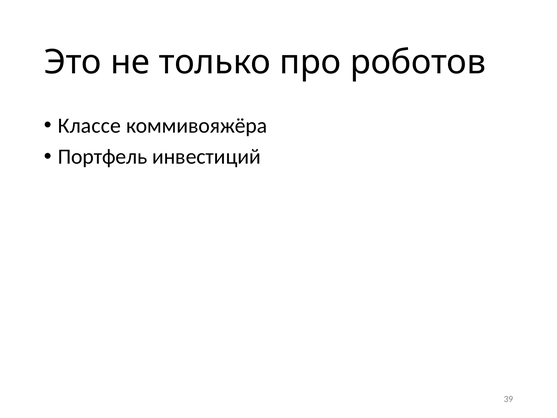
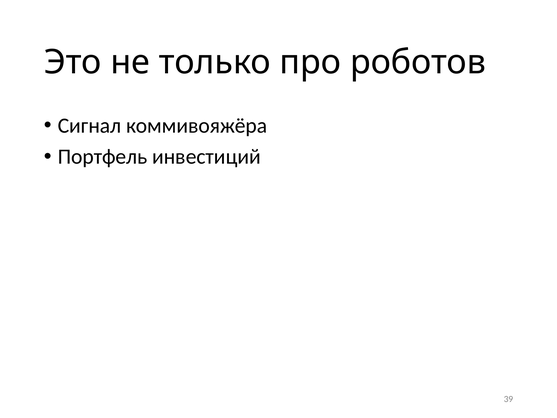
Классе: Классе -> Сигнал (90, 126)
